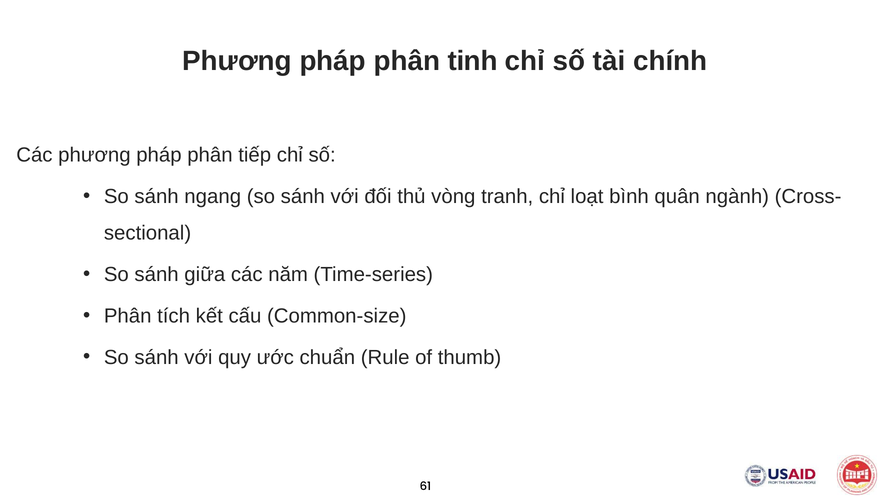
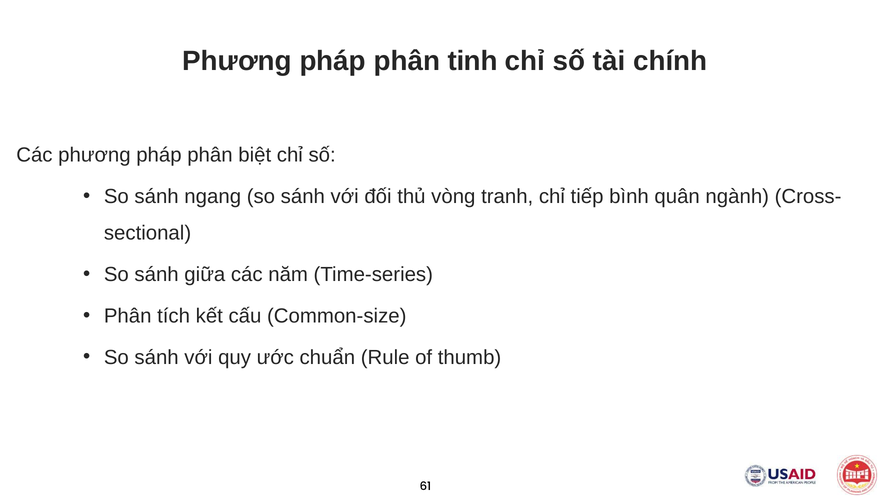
tiếp: tiếp -> biệt (255, 155)
loạt: loạt -> tiếp (587, 196)
